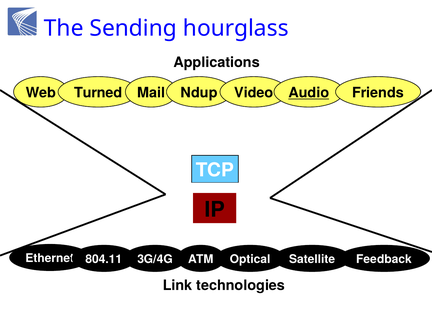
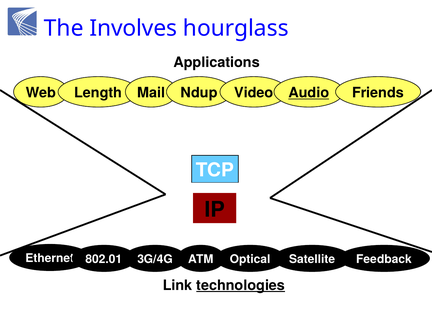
Sending: Sending -> Involves (133, 28)
Turned: Turned -> Length (98, 93)
804.11: 804.11 -> 802.01 (104, 259)
technologies underline: none -> present (241, 285)
